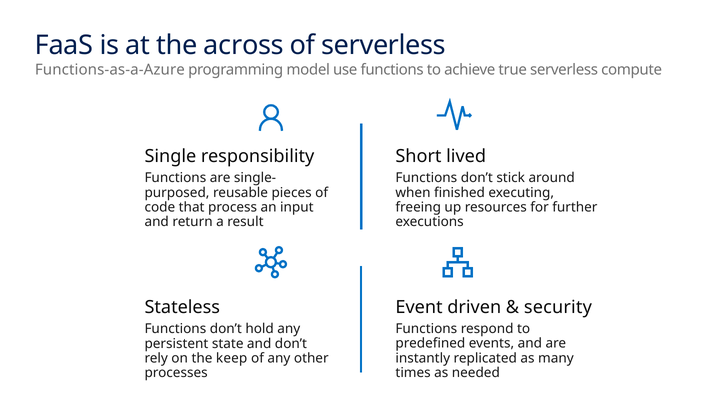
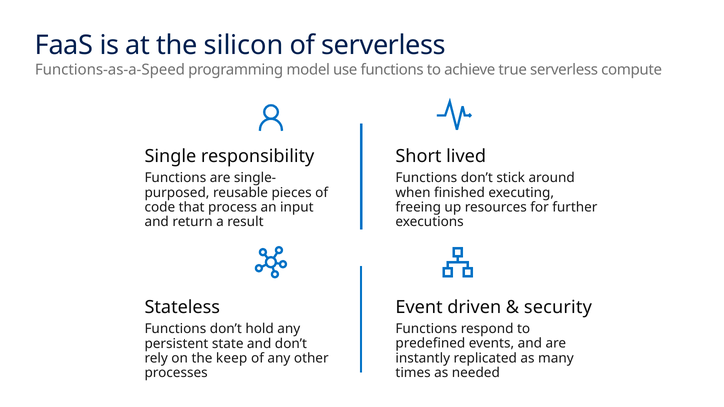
across: across -> silicon (244, 45)
Functions-as-a-Azure: Functions-as-a-Azure -> Functions-as-a-Speed (110, 70)
